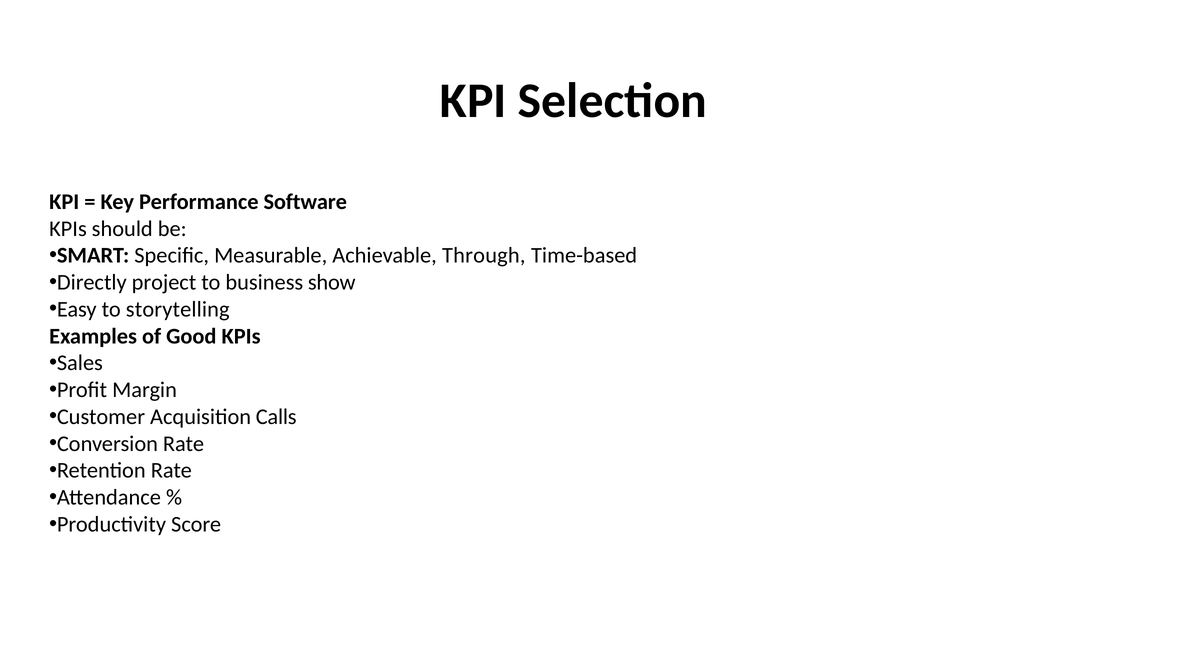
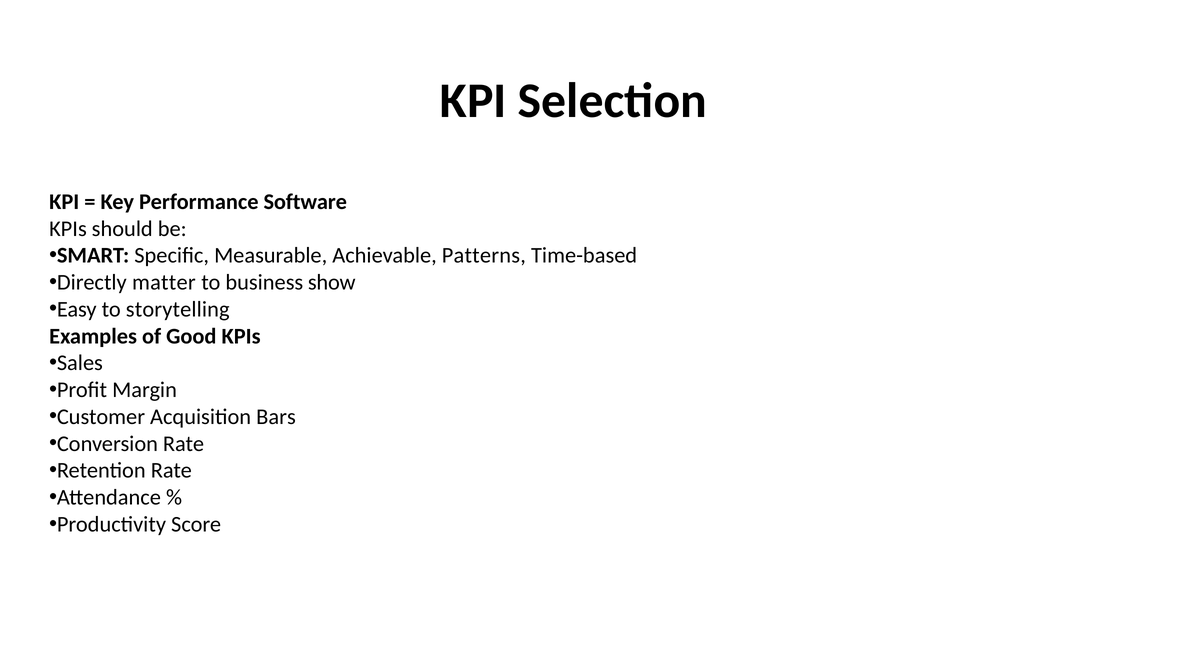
Through: Through -> Patterns (484, 256)
project: project -> matter (164, 282)
Calls: Calls -> Bars (276, 417)
